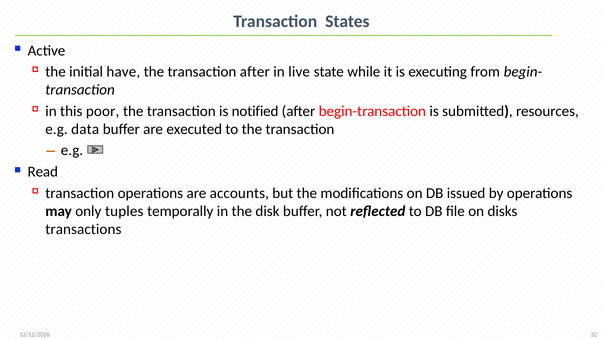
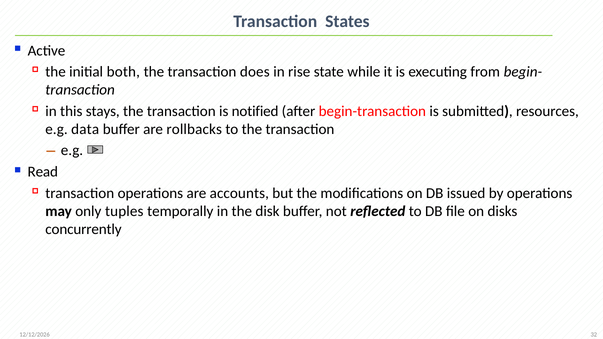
have: have -> both (123, 72)
transaction after: after -> does (255, 72)
live: live -> rise (299, 72)
poor: poor -> stays (103, 111)
executed: executed -> rollbacks (194, 129)
transactions: transactions -> concurrently (83, 229)
